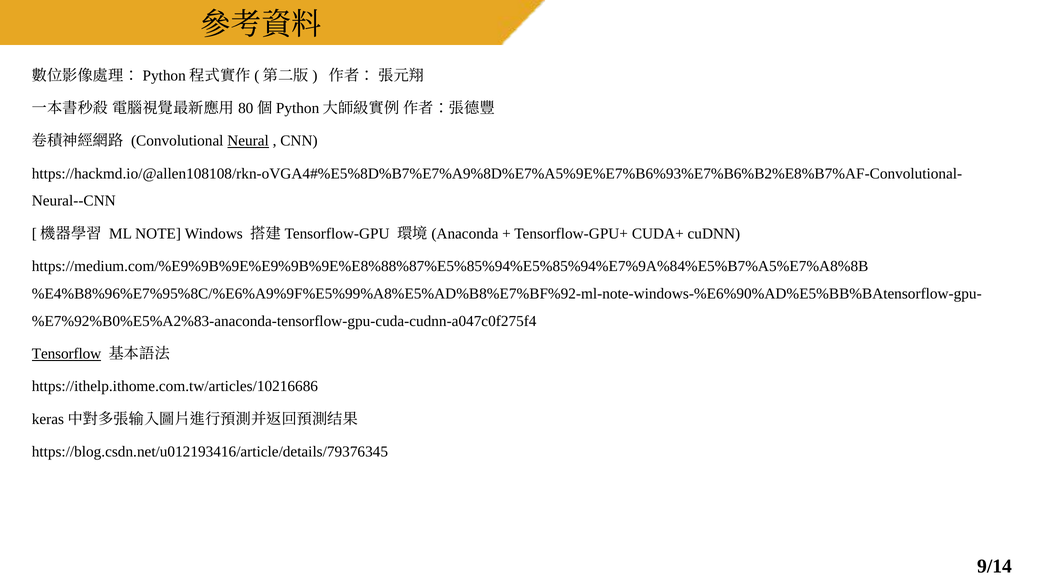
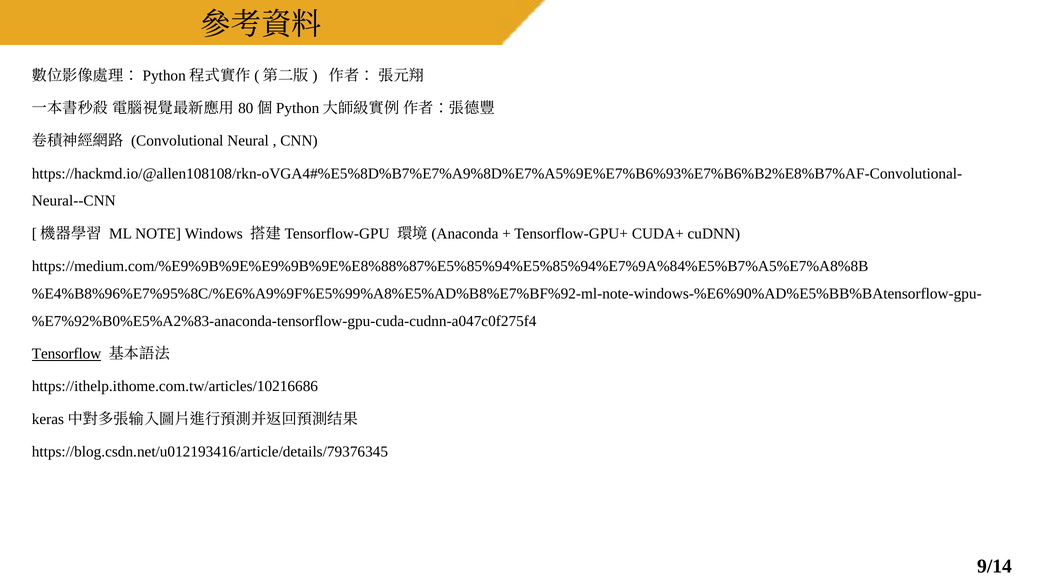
Neural underline: present -> none (248, 141)
